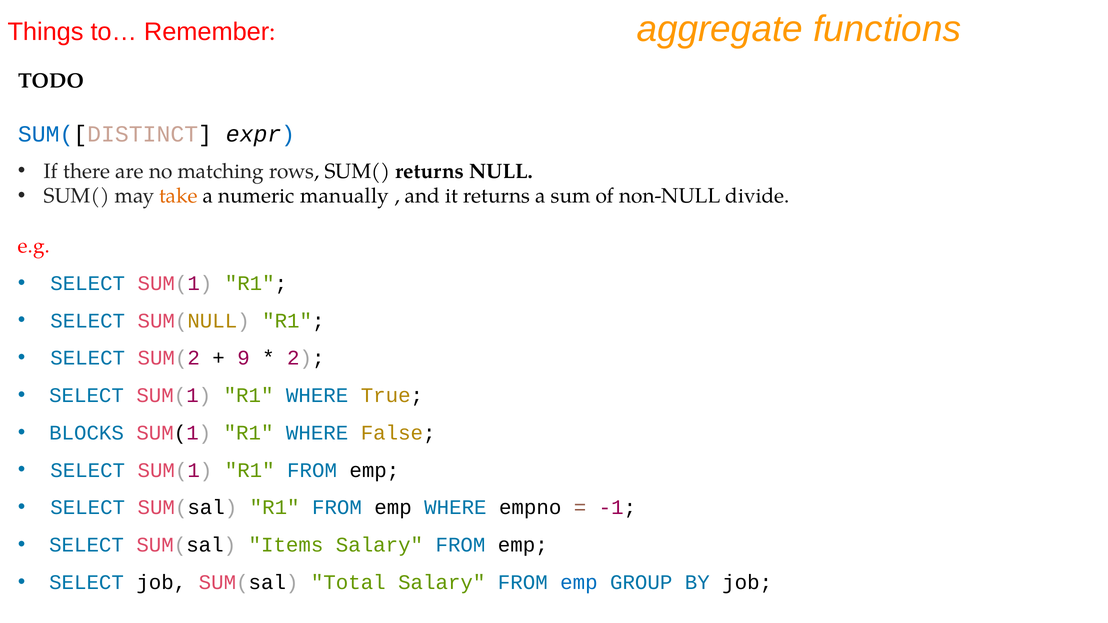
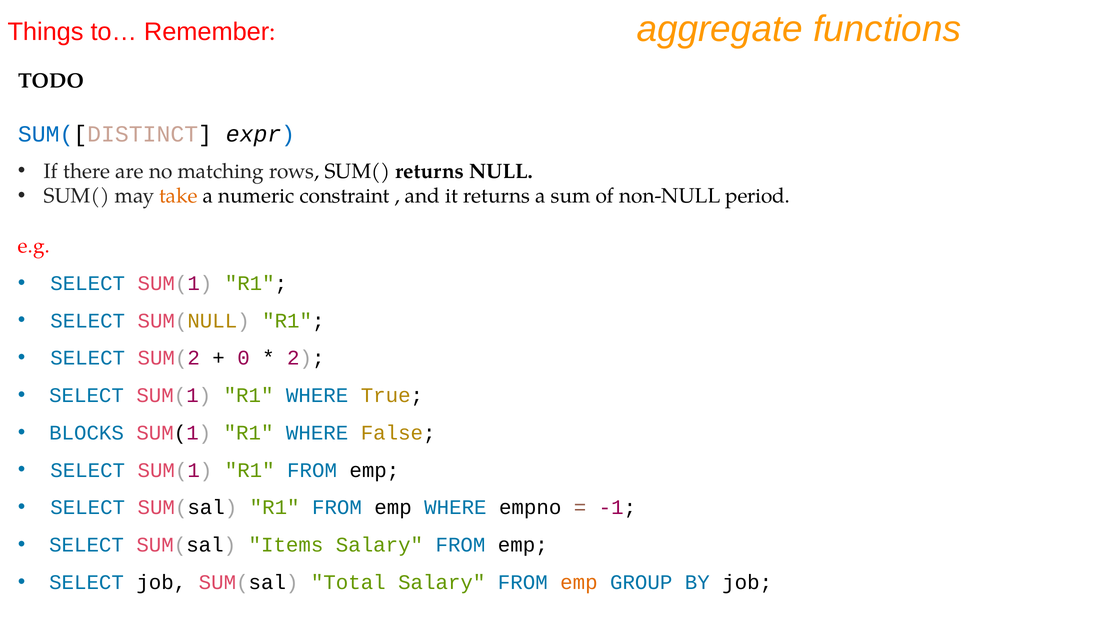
manually: manually -> constraint (345, 196)
divide: divide -> period (758, 196)
9: 9 -> 0 (243, 358)
emp colour: blue -> orange (579, 583)
